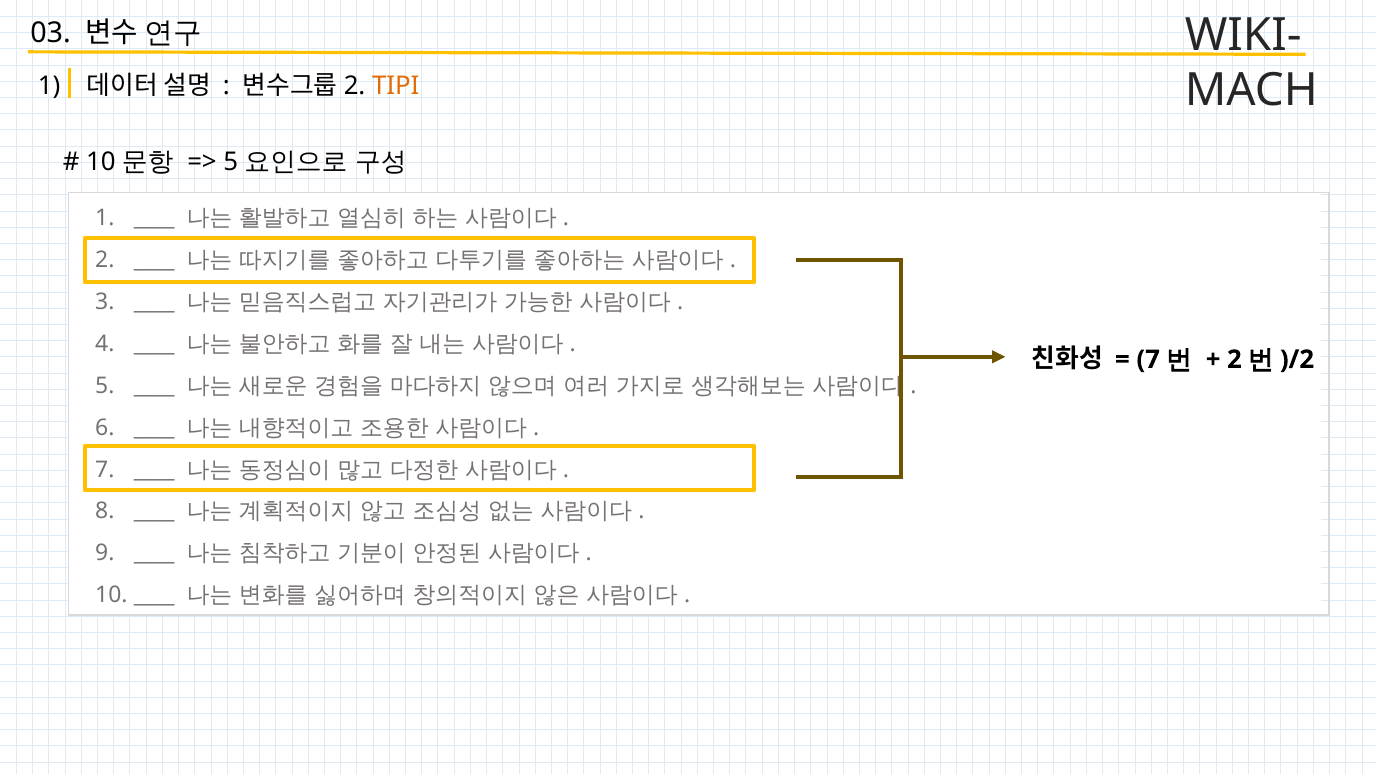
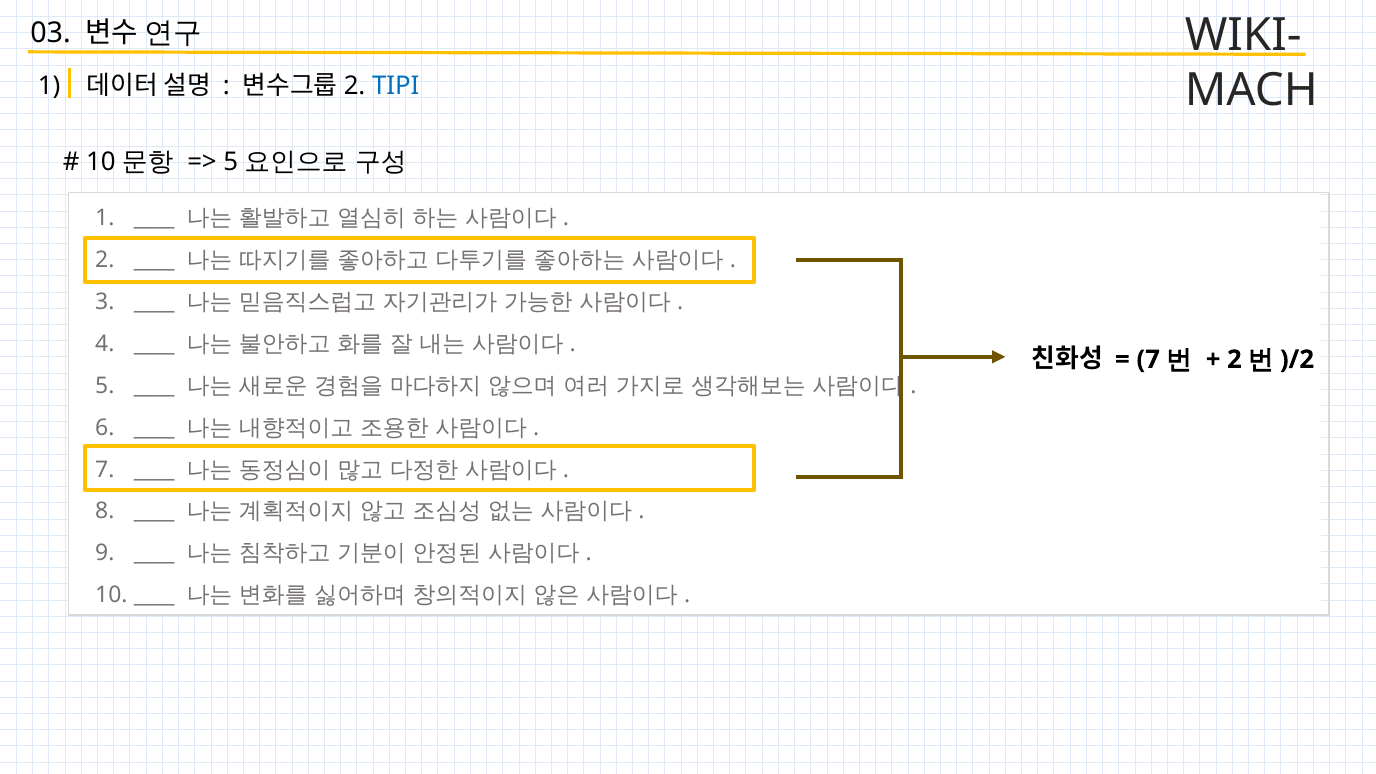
TIPI colour: orange -> blue (396, 86)
